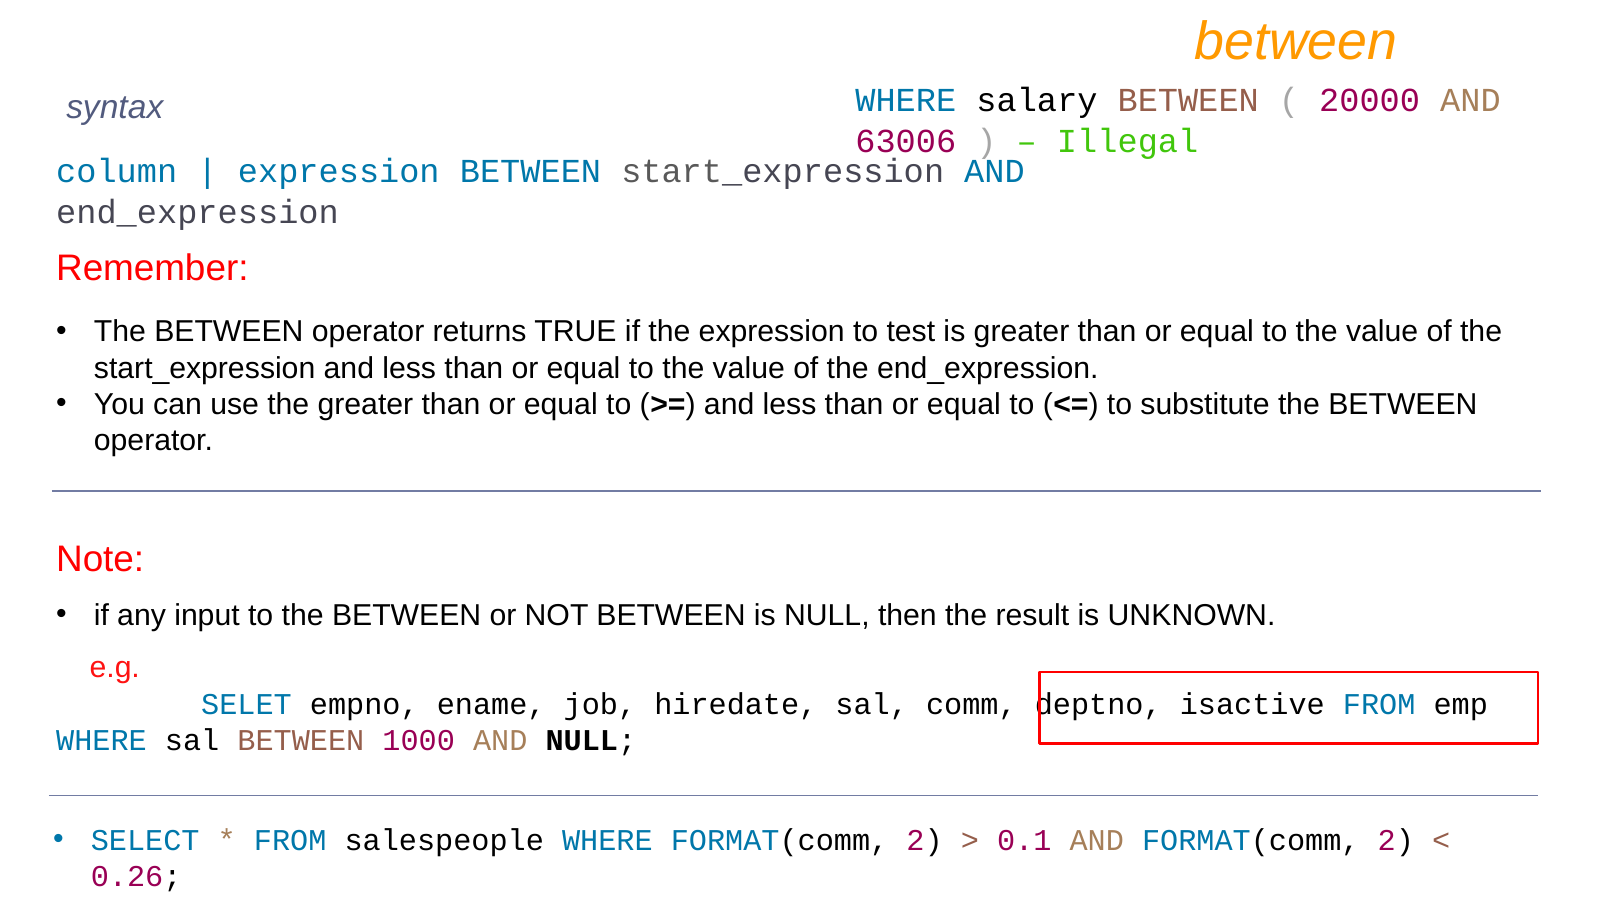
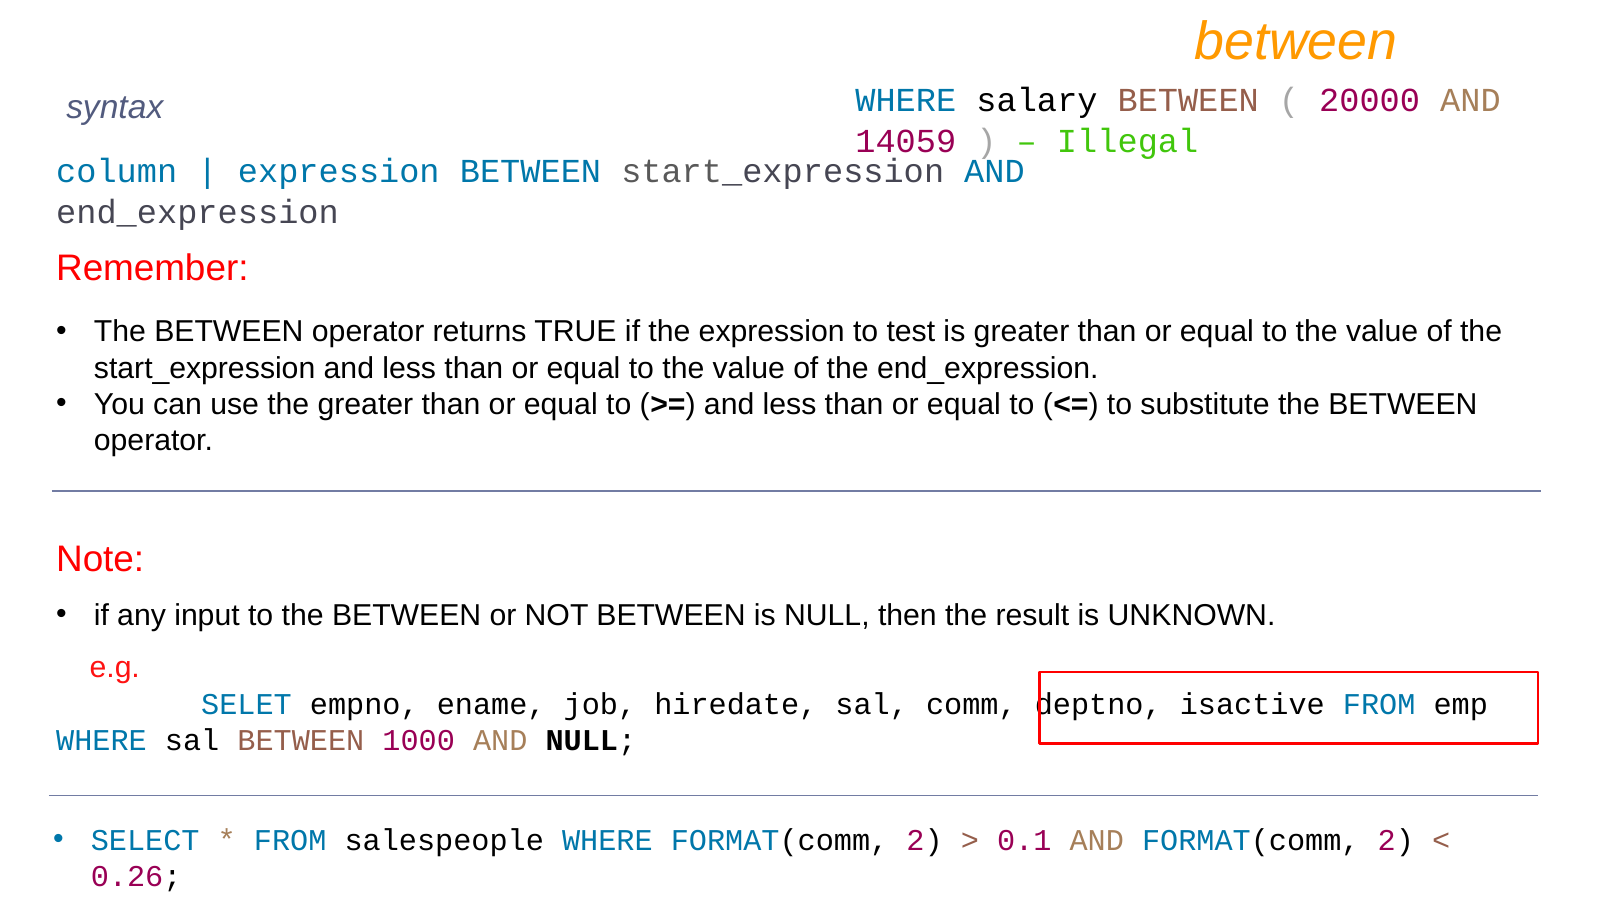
63006: 63006 -> 14059 (906, 141)
